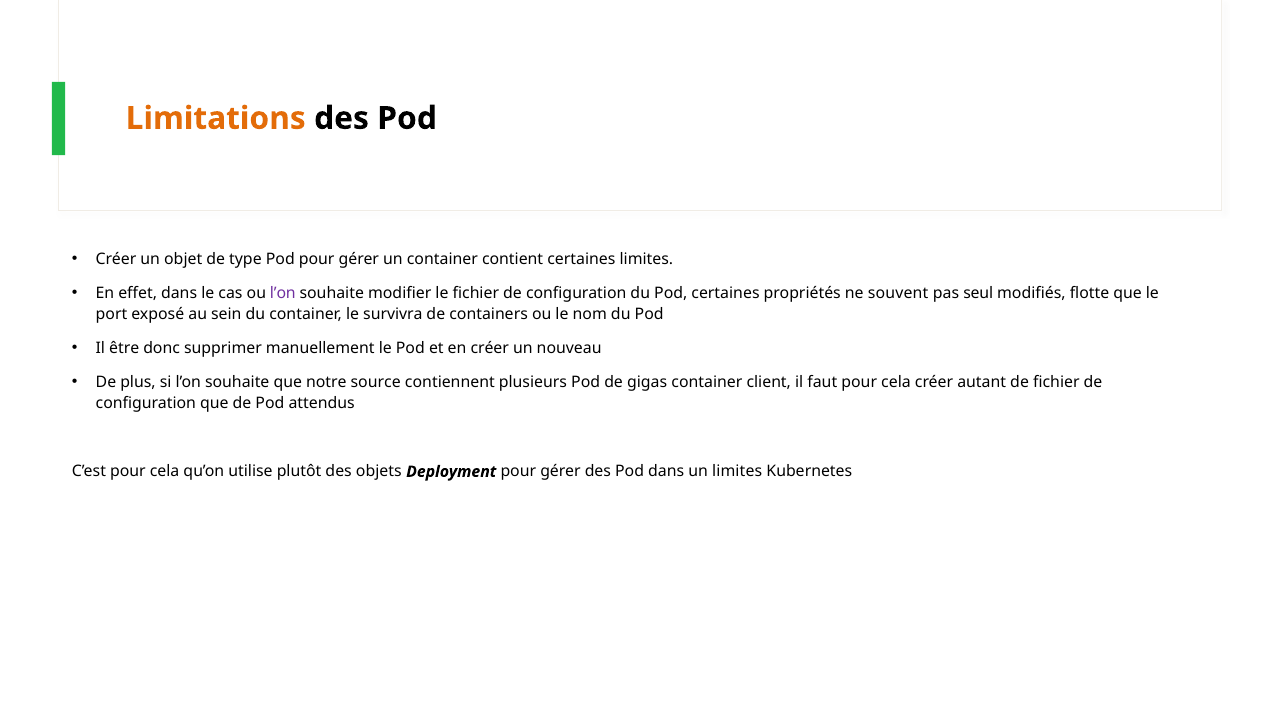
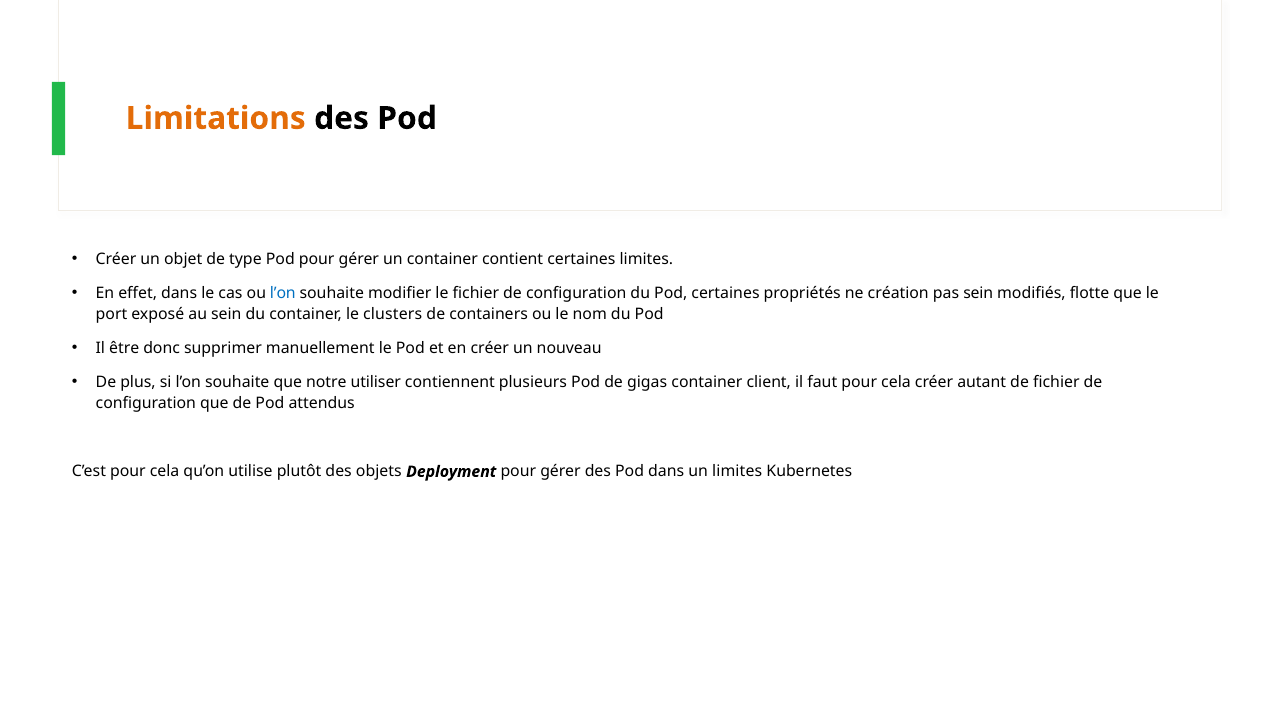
l’on colour: purple -> blue (283, 293)
souvent: souvent -> création (898, 293)
pas seul: seul -> sein (978, 293)
survivra: survivra -> clusters (393, 314)
source: source -> utiliser (376, 383)
